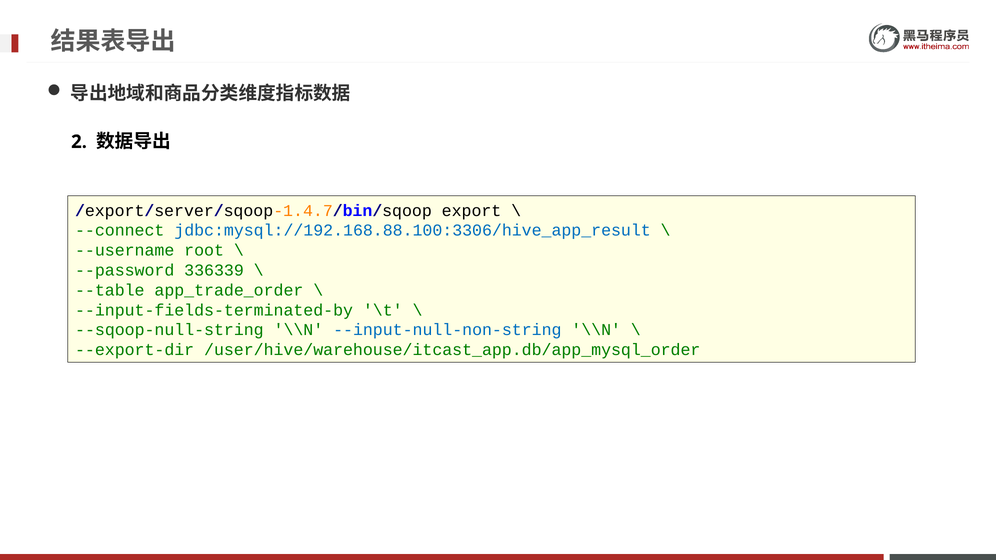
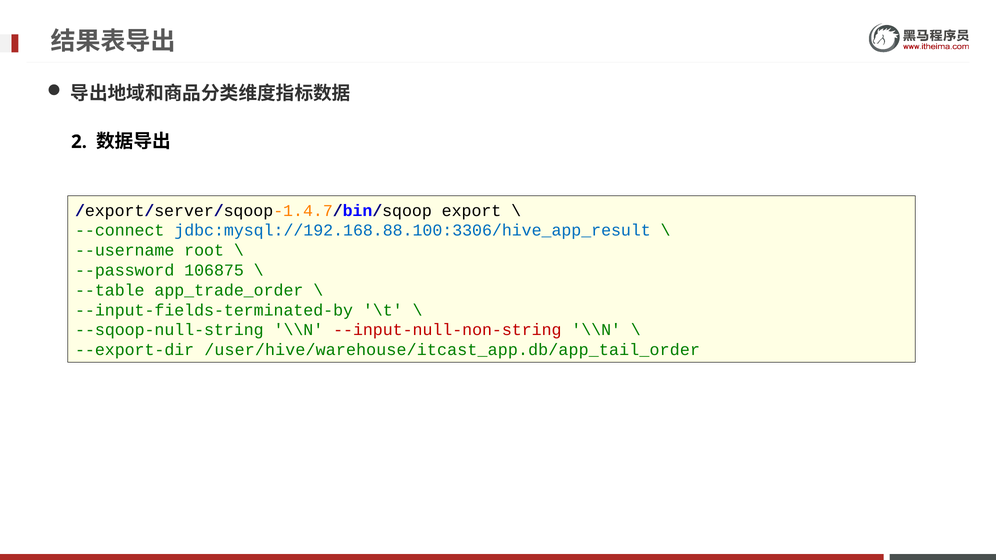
336339: 336339 -> 106875 (214, 270)
--input-null-non-string colour: blue -> red (447, 330)
/user/hive/warehouse/itcast_app.db/app_mysql_order: /user/hive/warehouse/itcast_app.db/app_mysql_order -> /user/hive/warehouse/itcast_app.db/app_tail_order (452, 350)
